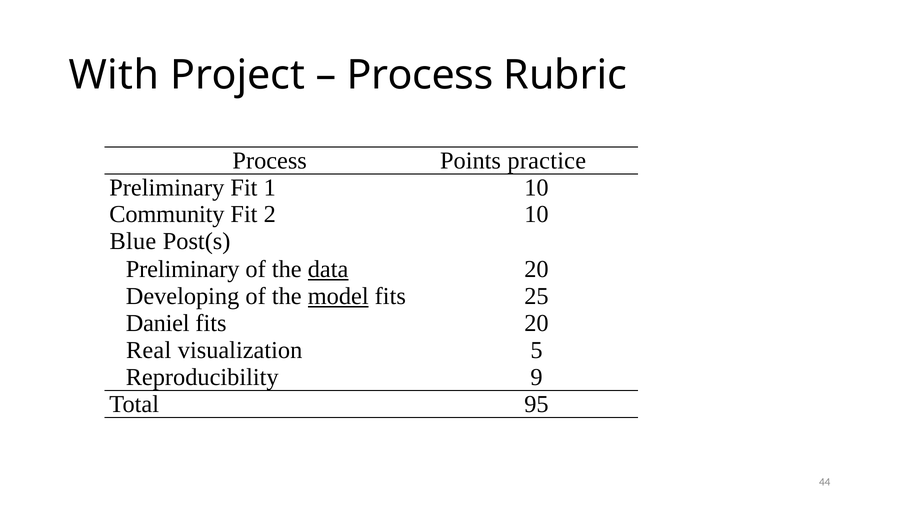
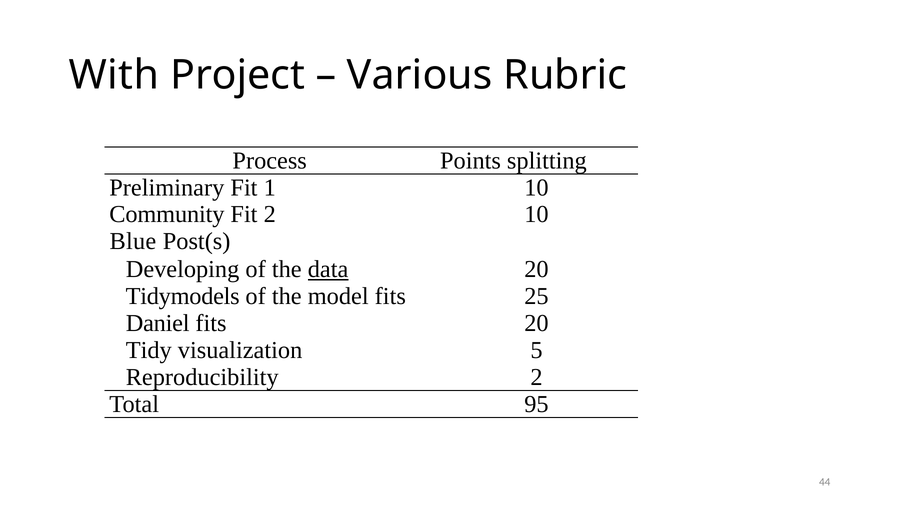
Process: Process -> Various (420, 76)
practice: practice -> splitting (547, 161)
Preliminary: Preliminary -> Developing (183, 270)
Developing: Developing -> Tidymodels (183, 297)
model underline: present -> none (338, 297)
Real: Real -> Tidy (149, 351)
Reproducibility 9: 9 -> 2 (536, 378)
